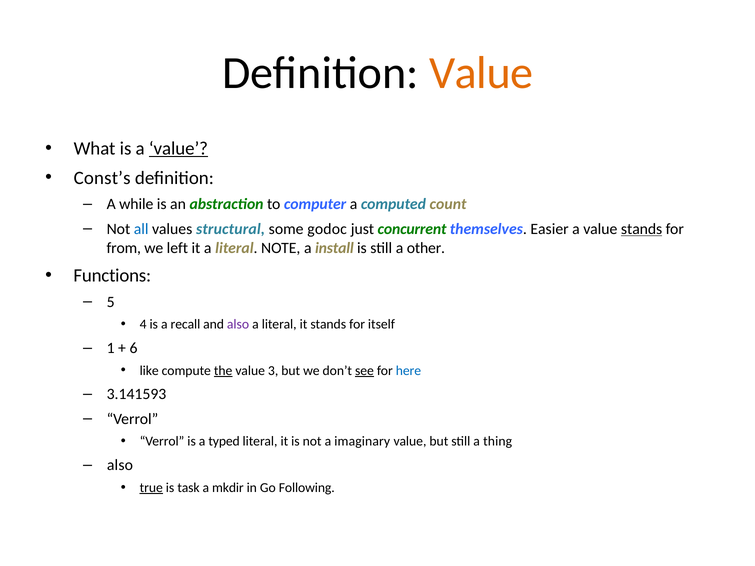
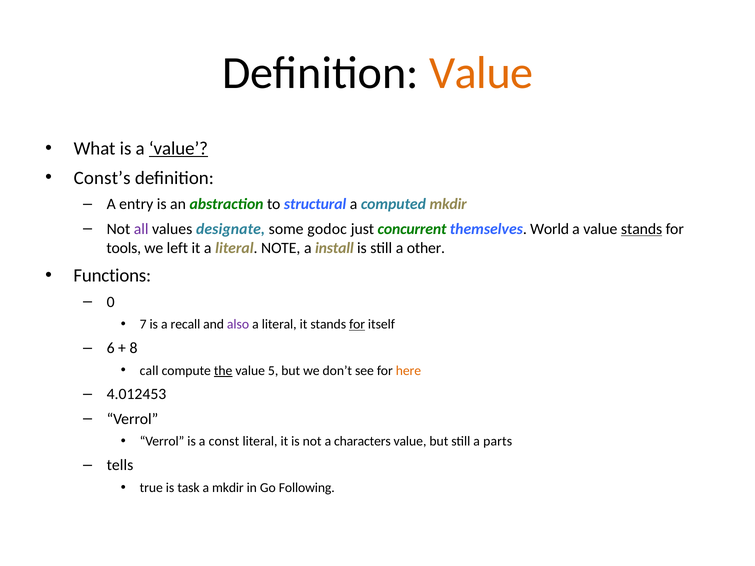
while: while -> entry (136, 204)
computer: computer -> structural (315, 204)
computed count: count -> mkdir (448, 204)
all colour: blue -> purple (141, 229)
structural: structural -> designate (231, 229)
Easier: Easier -> World (550, 229)
from: from -> tools (124, 248)
5: 5 -> 0 (111, 302)
4: 4 -> 7 (143, 325)
for underline: none -> present (357, 325)
1: 1 -> 6 (111, 348)
6: 6 -> 8 (134, 348)
like: like -> call (149, 371)
3: 3 -> 5 (273, 371)
see underline: present -> none (364, 371)
here colour: blue -> orange (408, 371)
3.141593: 3.141593 -> 4.012453 (136, 394)
typed: typed -> const (224, 442)
imaginary: imaginary -> characters (362, 442)
thing: thing -> parts (498, 442)
also: also -> tells (120, 465)
true underline: present -> none (151, 488)
